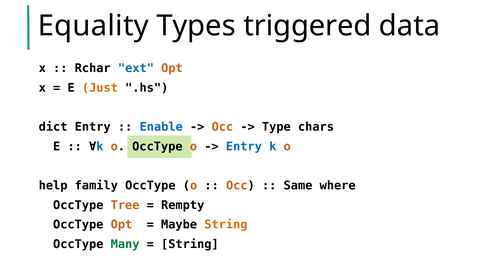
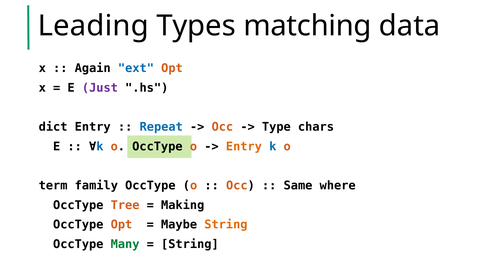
Equality: Equality -> Leading (93, 26)
triggered: triggered -> matching (308, 26)
Rchar: Rchar -> Again (93, 68)
Just colour: orange -> purple (100, 88)
Enable: Enable -> Repeat (161, 127)
Entry colour: blue -> orange (244, 147)
help: help -> term (53, 186)
Rempty: Rempty -> Making (183, 205)
